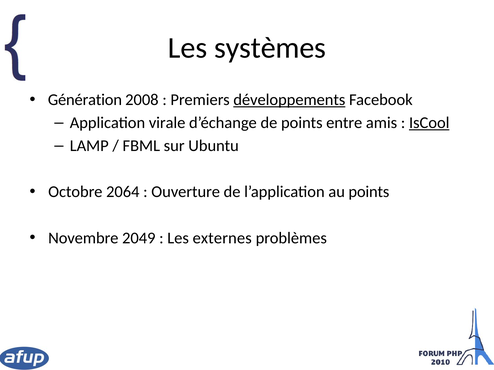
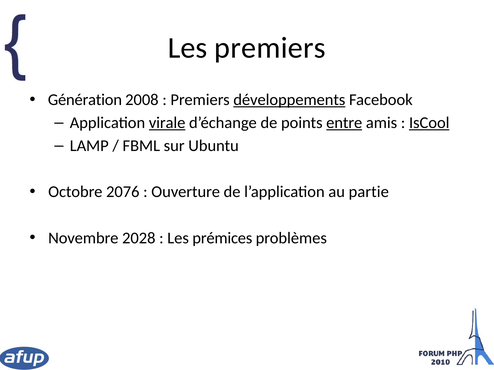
Les systèmes: systèmes -> premiers (270, 48)
virale underline: none -> present (167, 123)
entre underline: none -> present (344, 123)
2064: 2064 -> 2076 (123, 192)
au points: points -> partie (369, 192)
2049: 2049 -> 2028 (139, 238)
externes: externes -> prémices (222, 238)
